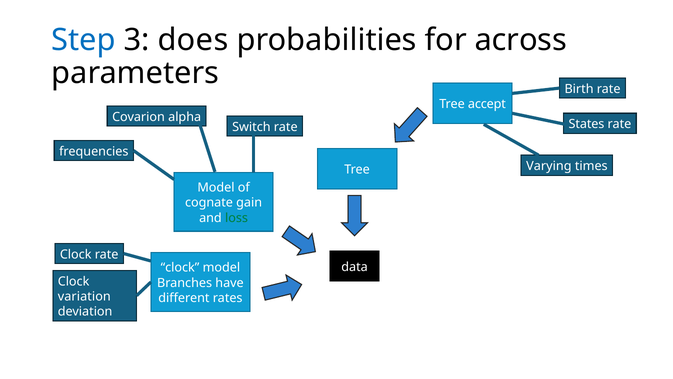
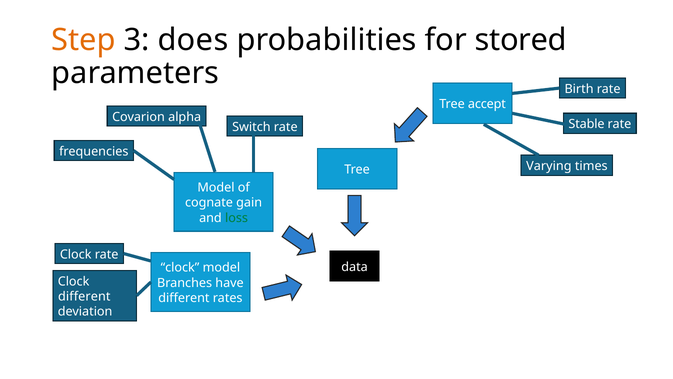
Step colour: blue -> orange (84, 40)
across: across -> stored (521, 40)
States: States -> Stable (587, 124)
variation: variation -> different (84, 296)
